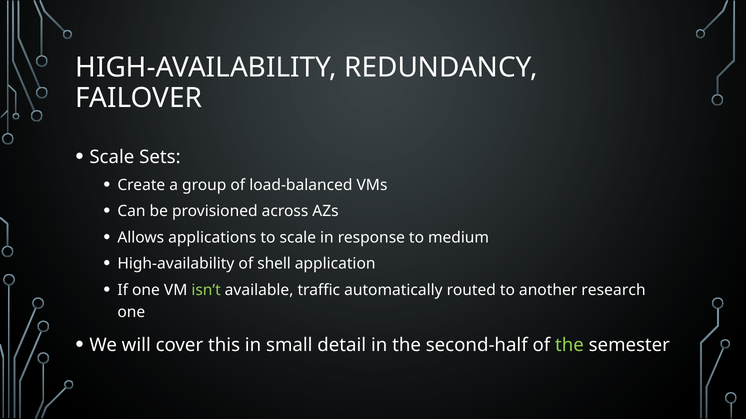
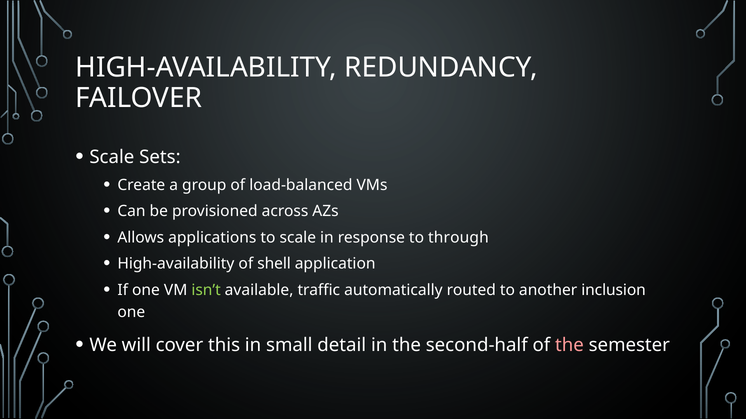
medium: medium -> through (458, 238)
research: research -> inclusion (614, 290)
the colour: light green -> pink (569, 346)
